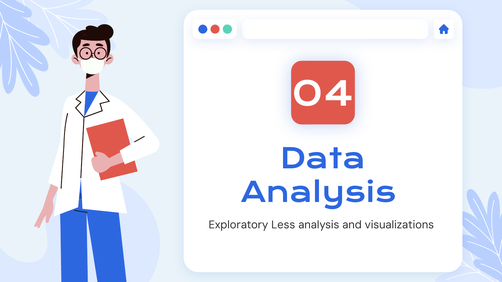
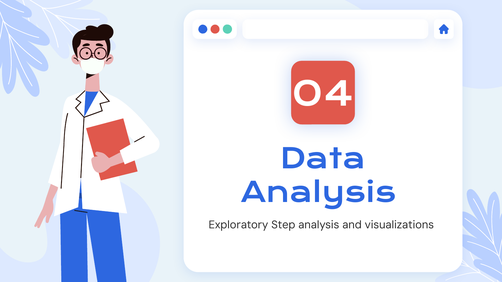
Less: Less -> Step (283, 225)
